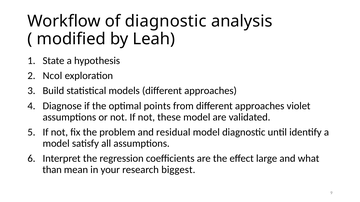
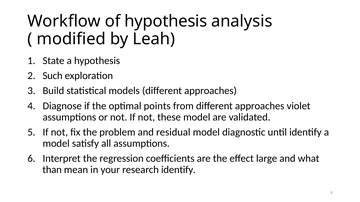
of diagnostic: diagnostic -> hypothesis (166, 21)
Ncol: Ncol -> Such (53, 76)
research biggest: biggest -> identify (178, 170)
